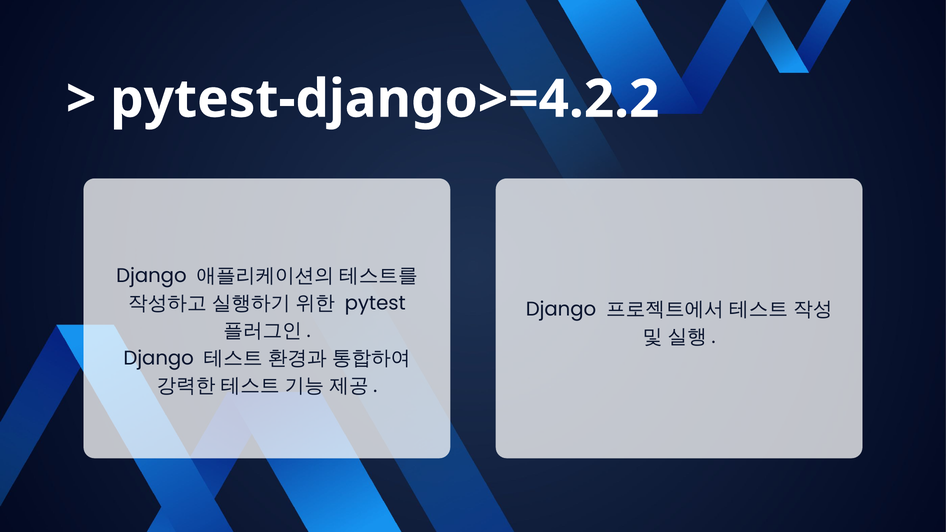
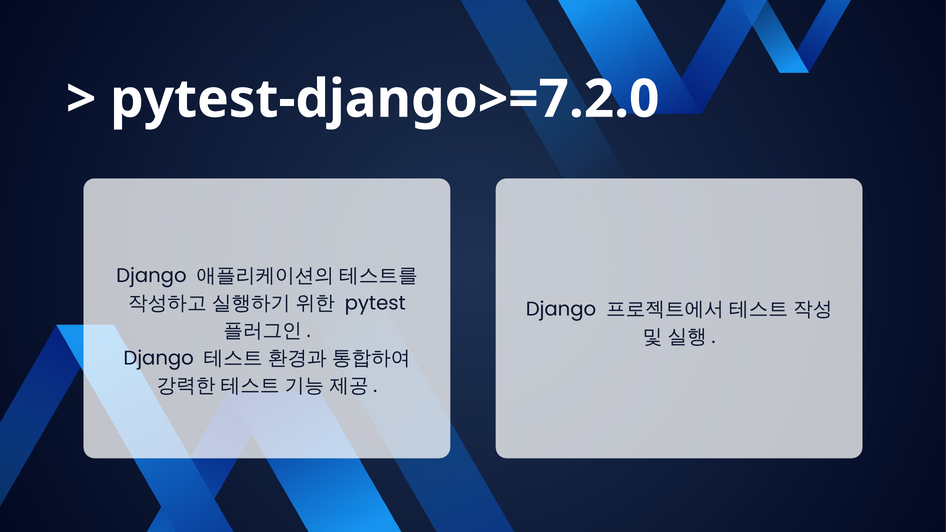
pytest-django>=4.2.2: pytest-django>=4.2.2 -> pytest-django>=7.2.0 (385, 99)
